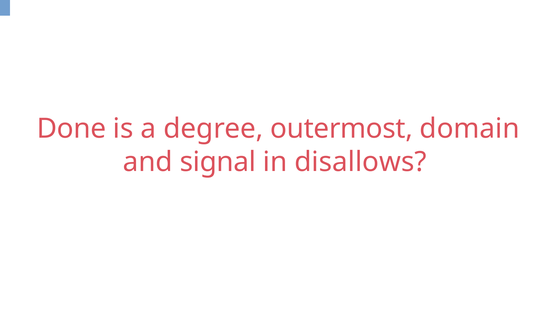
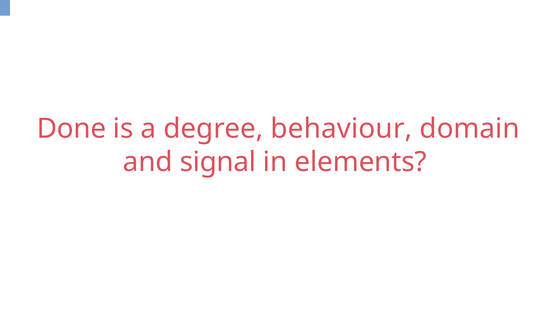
outermost: outermost -> behaviour (341, 129)
disallows: disallows -> elements (361, 162)
